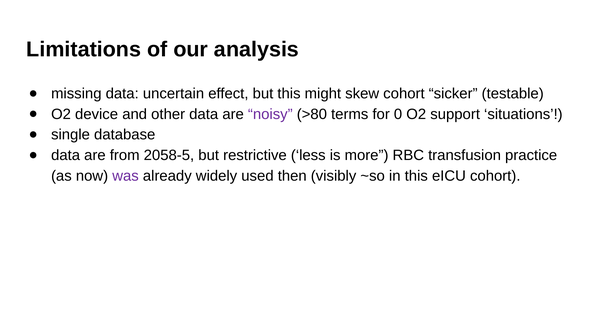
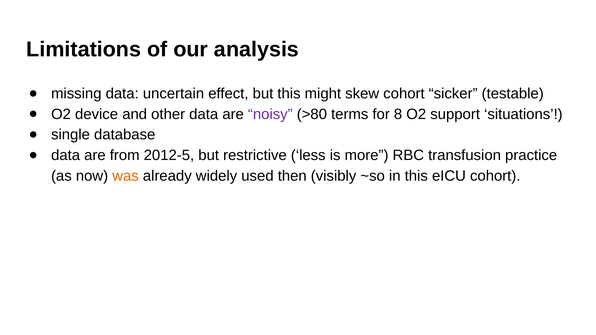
0: 0 -> 8 (398, 114)
2058-5: 2058-5 -> 2012-5 (169, 155)
was colour: purple -> orange (126, 176)
